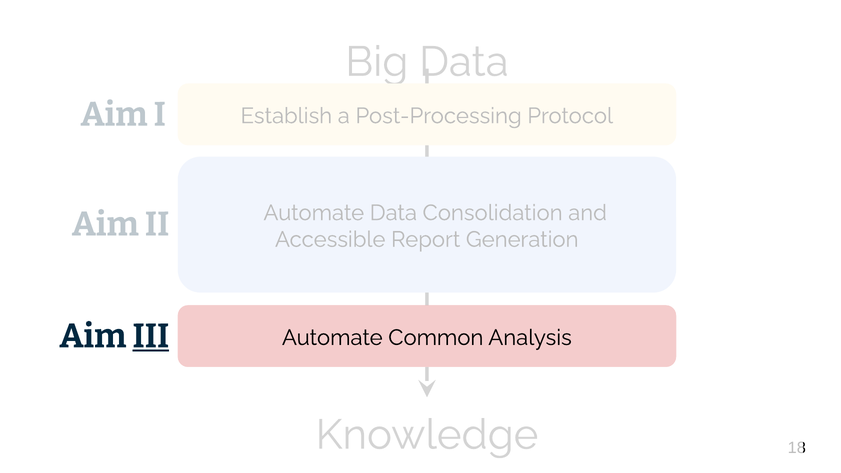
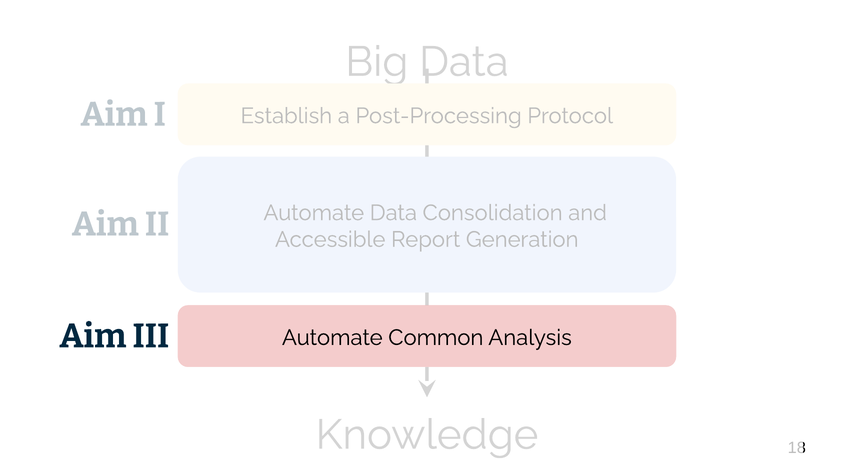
III underline: present -> none (151, 336)
